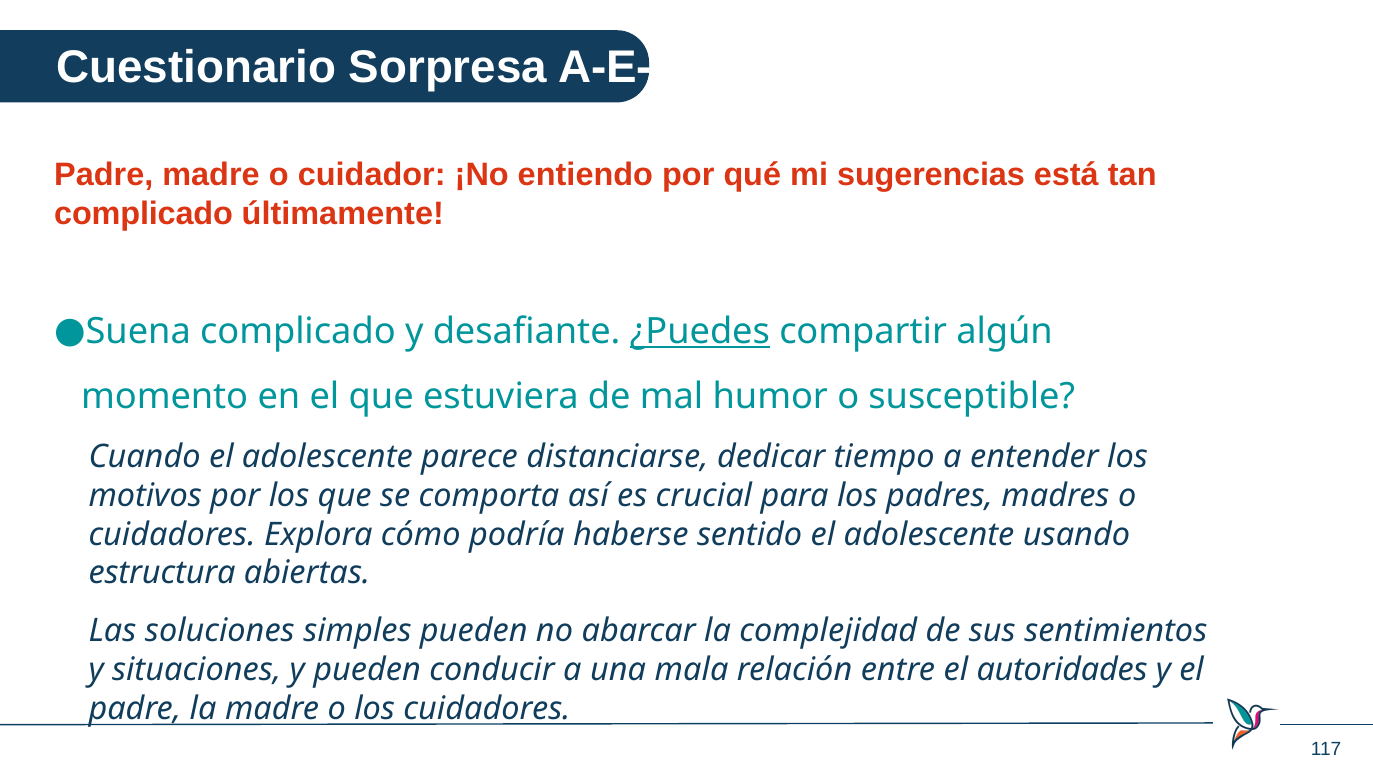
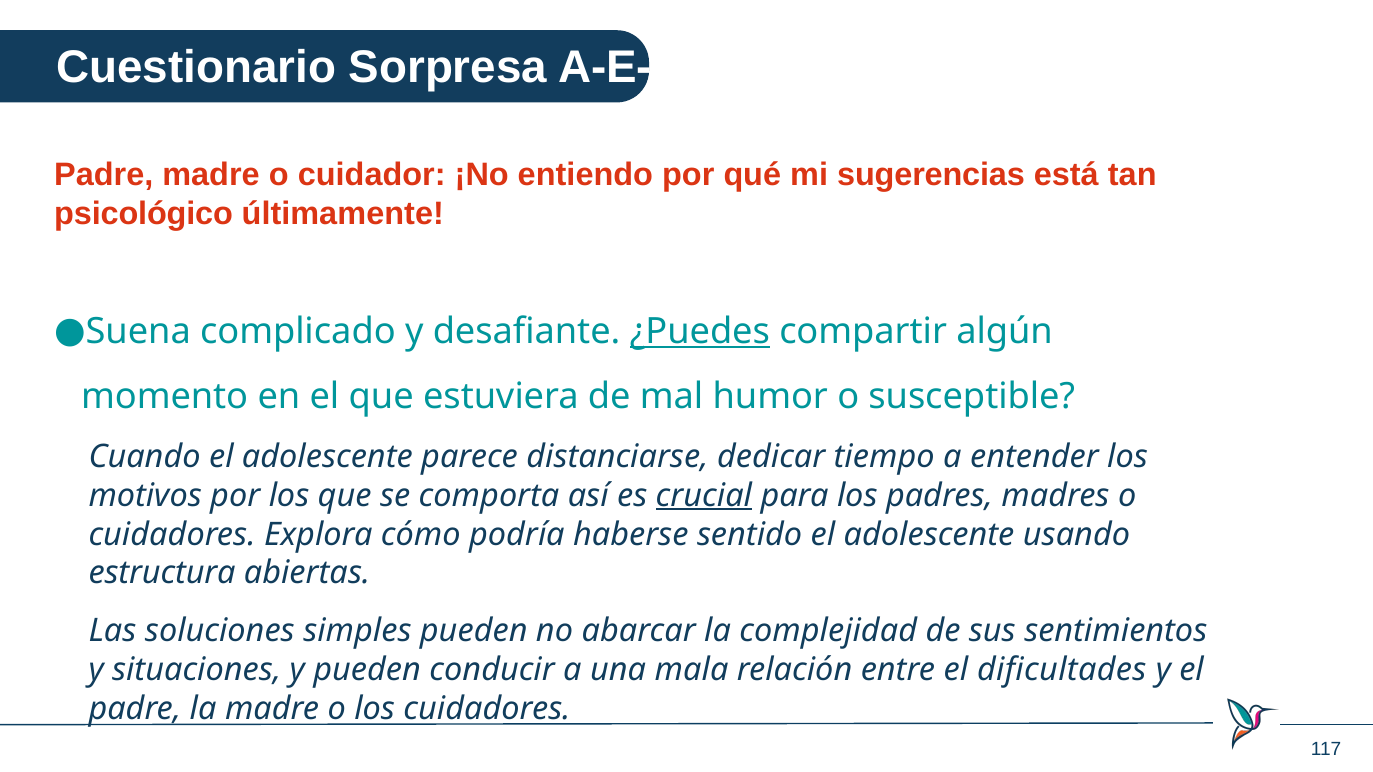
complicado: complicado -> psicológico (144, 213)
crucial underline: none -> present (704, 496)
autoridades: autoridades -> dificultades (1062, 670)
